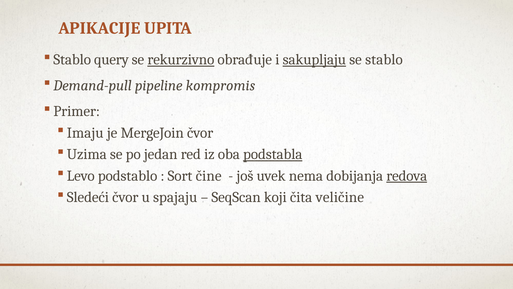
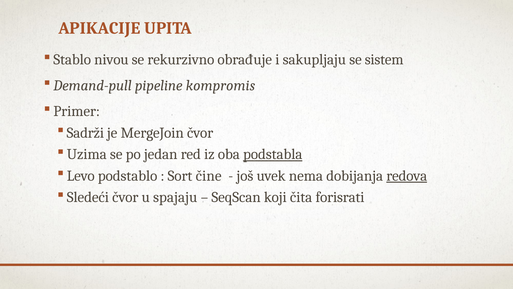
query: query -> nivou (111, 60)
rekurzivno underline: present -> none (181, 60)
sakupljaju underline: present -> none (314, 60)
se stablo: stablo -> sistem (384, 60)
Imaju: Imaju -> Sadrži (85, 133)
veličine: veličine -> forisrati (340, 197)
